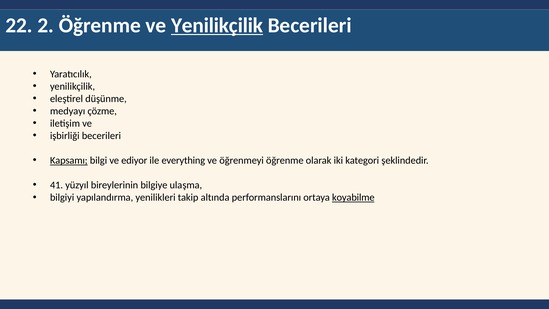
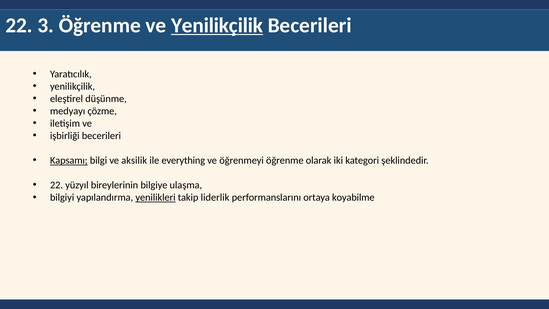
2: 2 -> 3 (46, 25)
ediyor: ediyor -> aksilik (134, 160)
41: 41 -> 22 (56, 185)
yenilikleri underline: none -> present (155, 197)
altında: altında -> liderlik (215, 197)
koyabilme underline: present -> none (353, 197)
